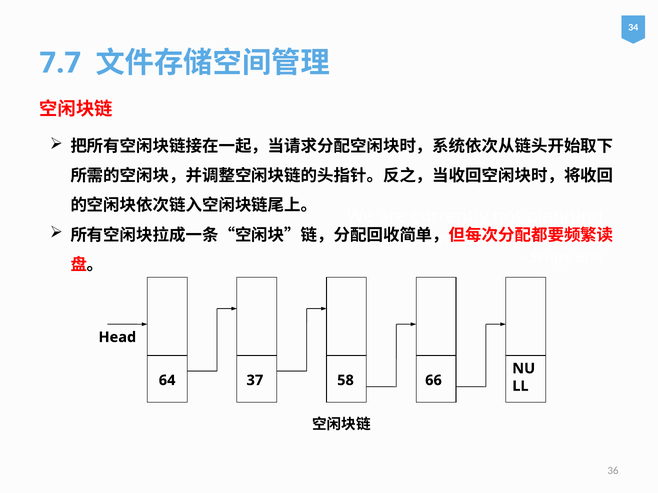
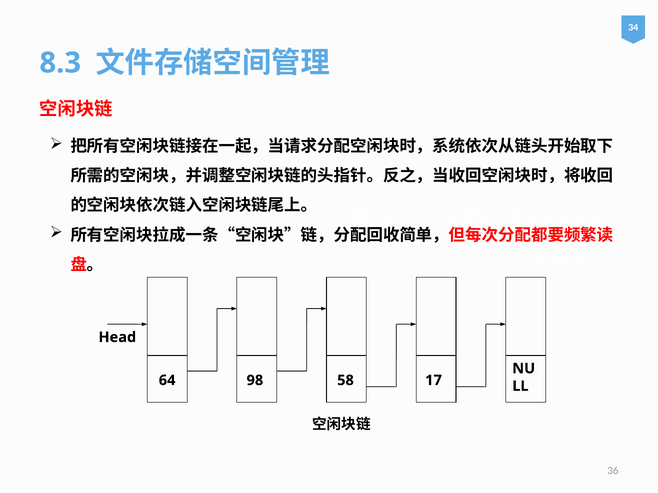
7.7: 7.7 -> 8.3 (60, 63)
37: 37 -> 98 (255, 381)
66: 66 -> 17 (434, 381)
